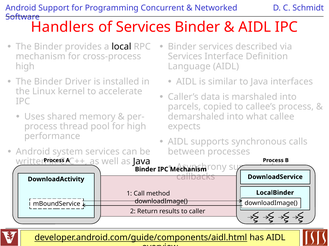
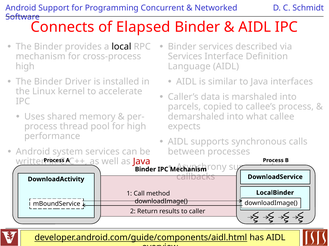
Handlers: Handlers -> Connects (63, 27)
of Services: Services -> Elapsed (143, 27)
Java colour: black -> red (142, 162)
